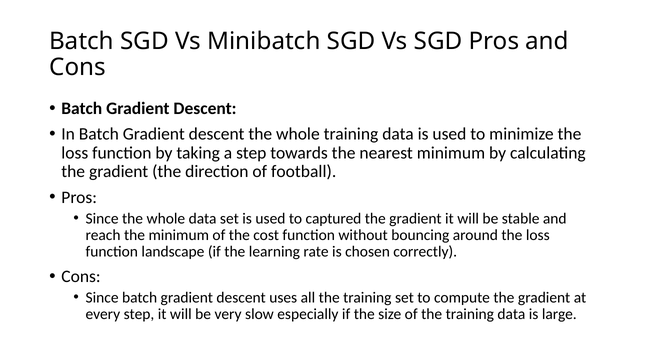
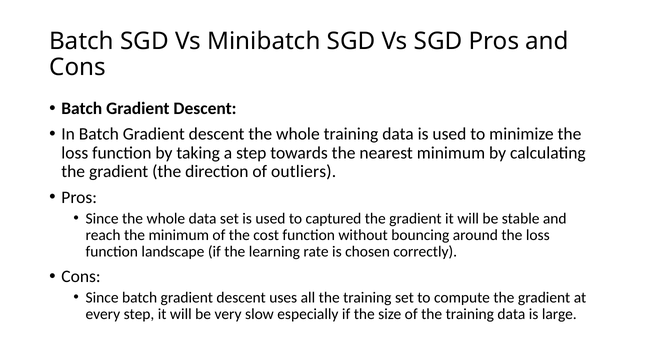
football: football -> outliers (304, 172)
